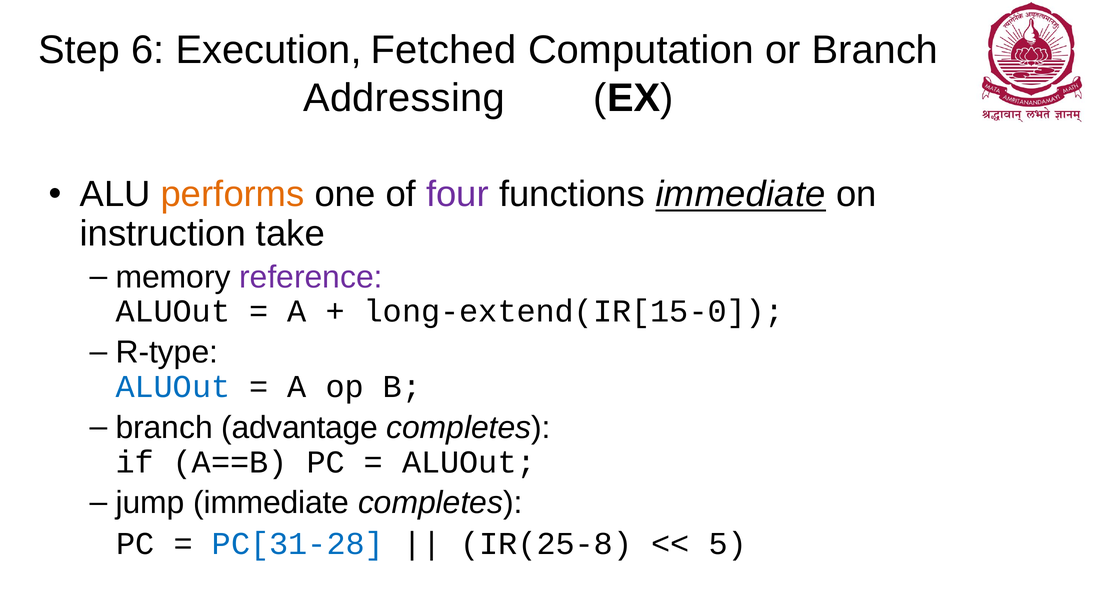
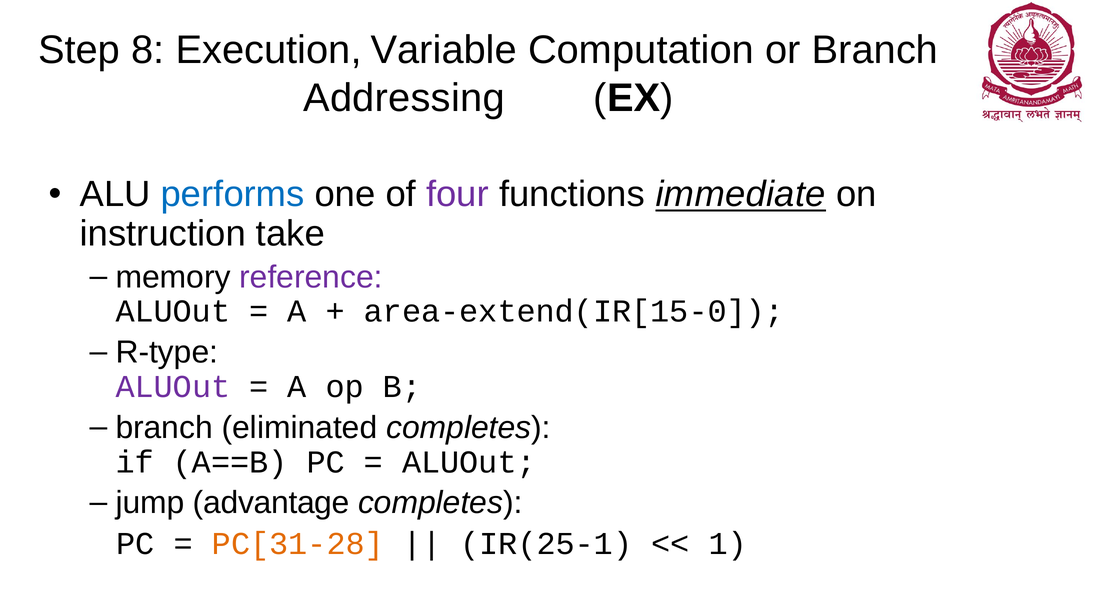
6: 6 -> 8 (148, 50)
Fetched: Fetched -> Variable (444, 50)
performs colour: orange -> blue (233, 194)
long-extend(IR[15-0: long-extend(IR[15-0 -> area-extend(IR[15-0 (574, 311)
ALUOut colour: blue -> purple (173, 387)
advantage: advantage -> eliminated (299, 428)
jump immediate: immediate -> advantage (271, 503)
PC[31-28 colour: blue -> orange (298, 544)
IR(25-8: IR(25-8 -> IR(25-1 (546, 544)
5: 5 -> 1 (728, 544)
